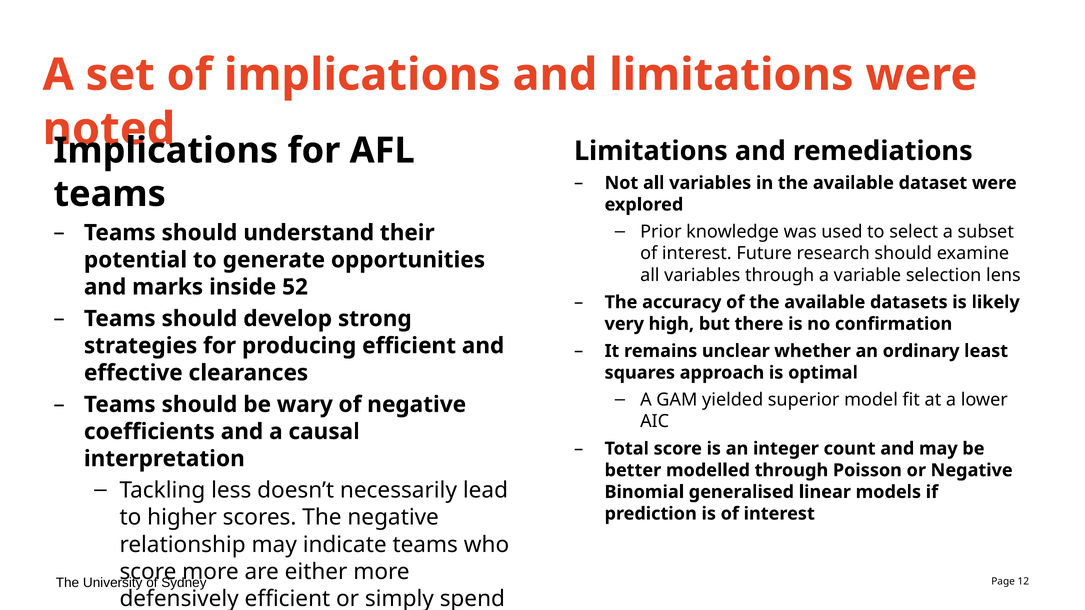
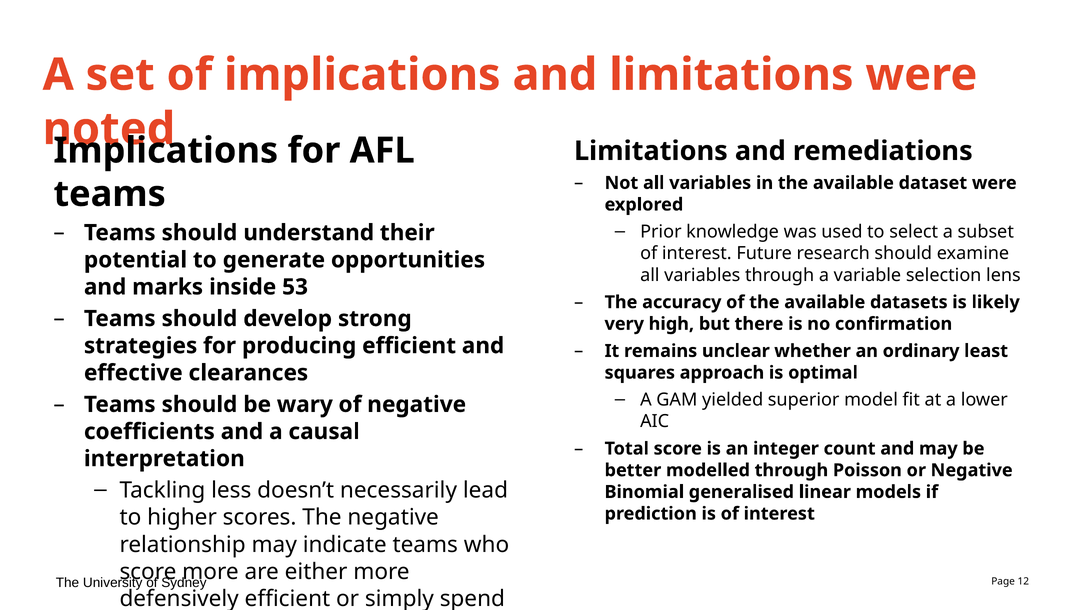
52: 52 -> 53 (295, 287)
